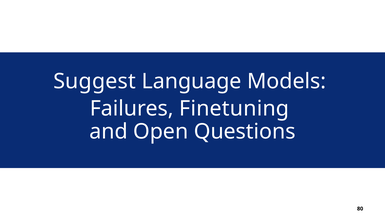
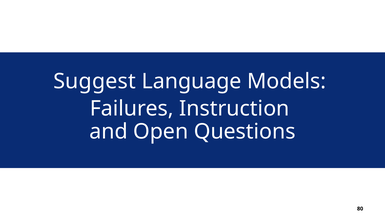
Finetuning: Finetuning -> Instruction (234, 108)
